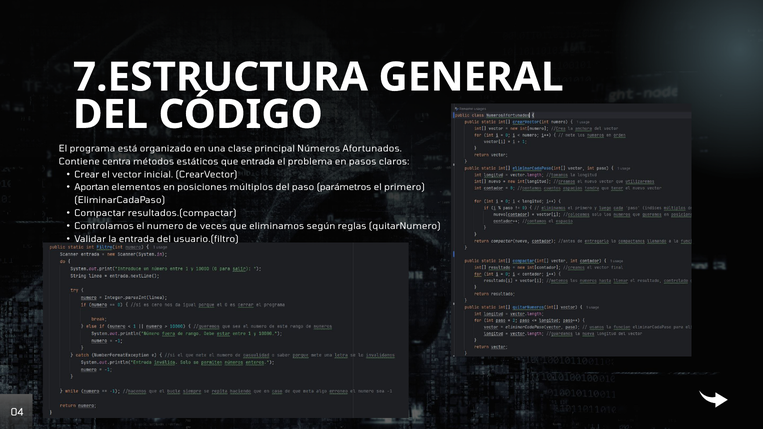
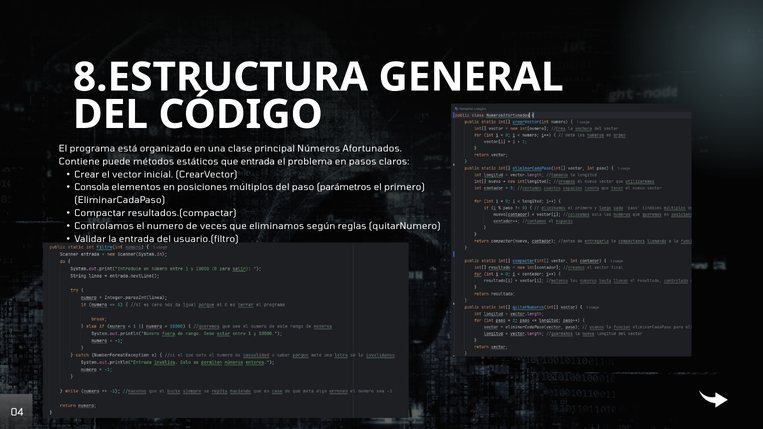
7.ESTRUCTURA: 7.ESTRUCTURA -> 8.ESTRUCTURA (220, 77)
centra: centra -> puede (116, 162)
Aportan: Aportan -> Consola (92, 188)
